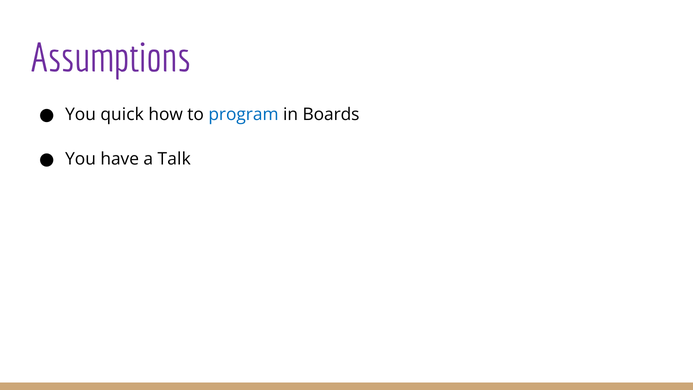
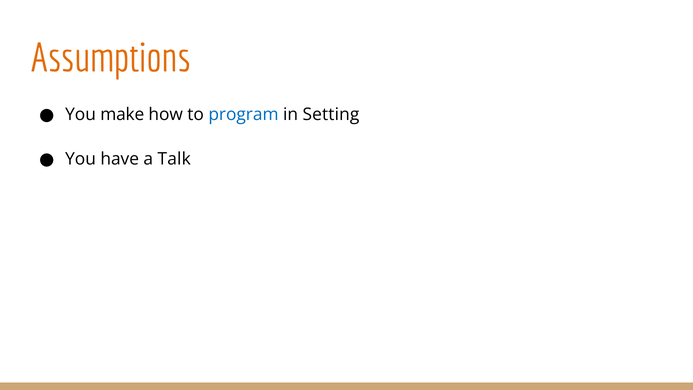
Assumptions colour: purple -> orange (111, 59)
quick: quick -> make (122, 114)
Boards: Boards -> Setting (331, 114)
